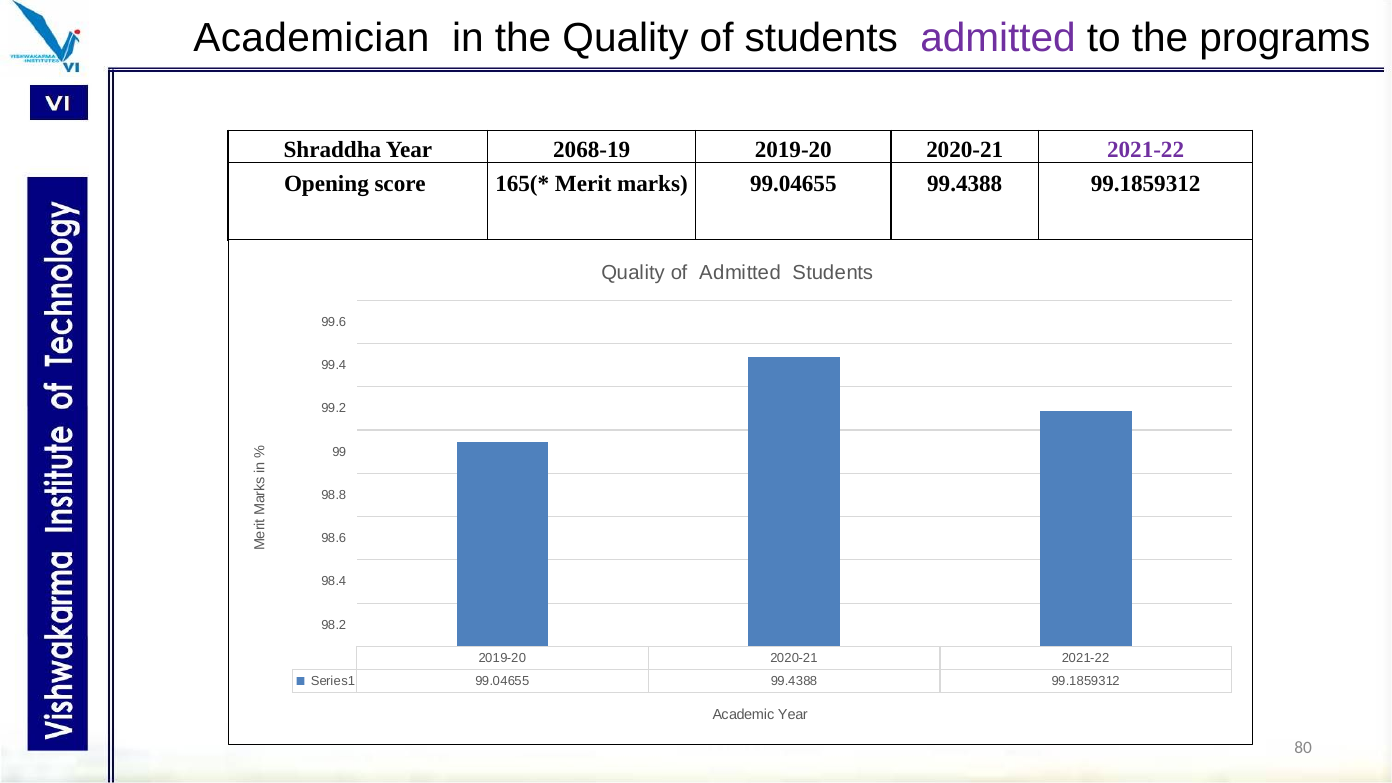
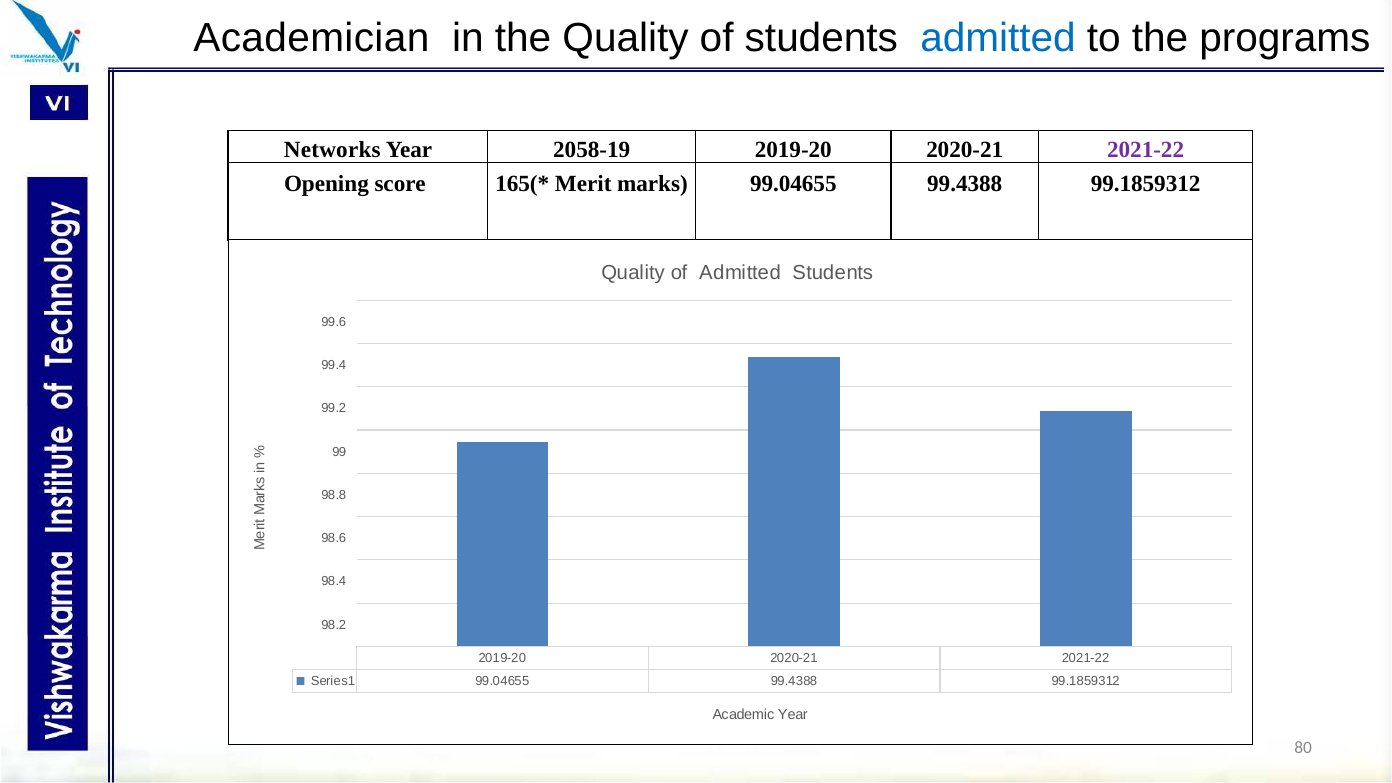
admitted colour: purple -> blue (998, 38)
Shraddha: Shraddha -> Networks (332, 150)
2068-19: 2068-19 -> 2058-19 (592, 150)
